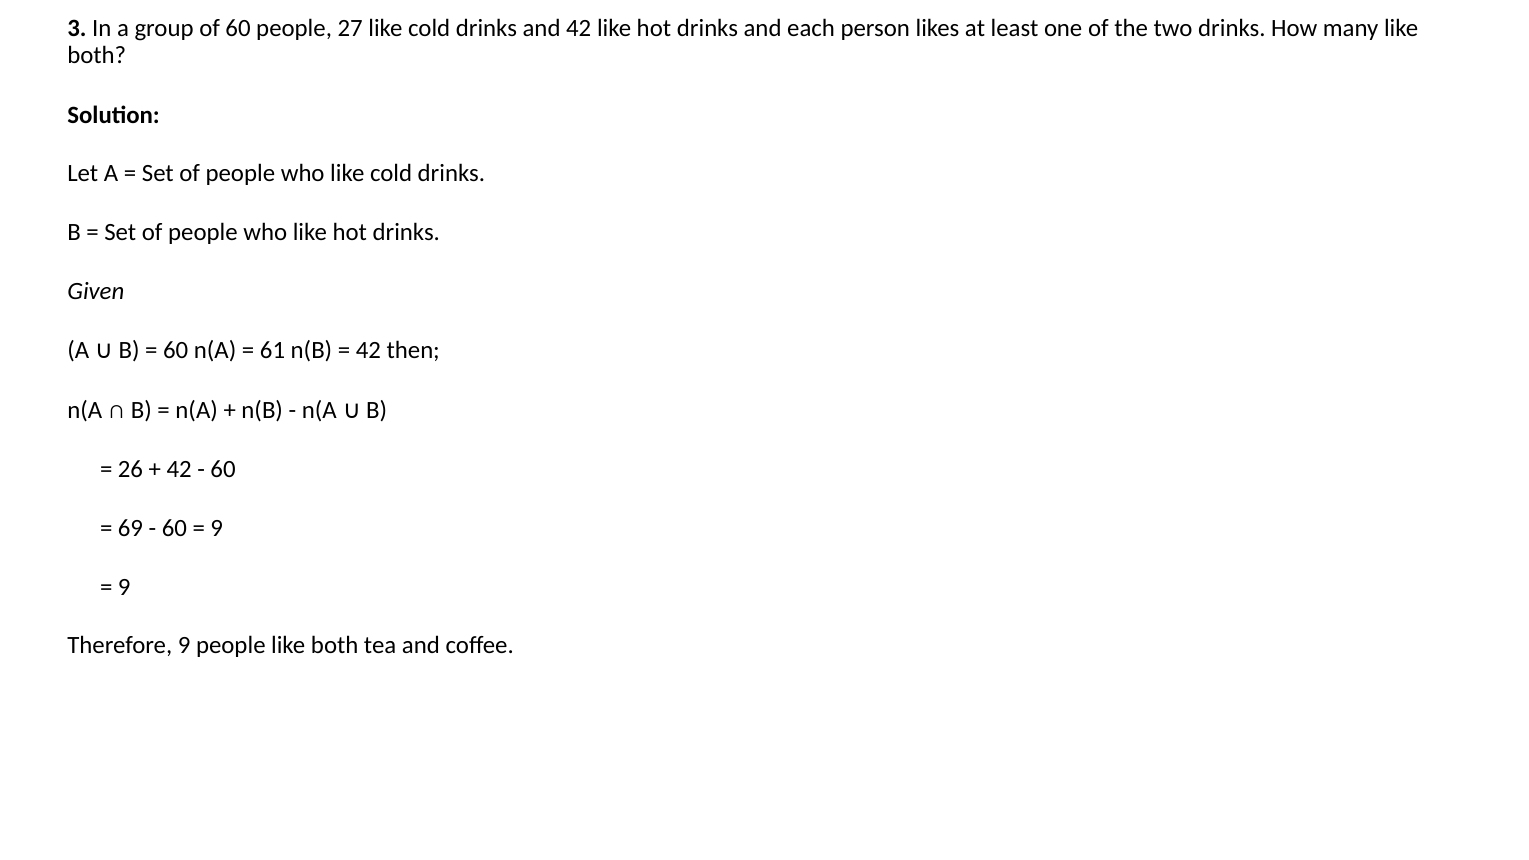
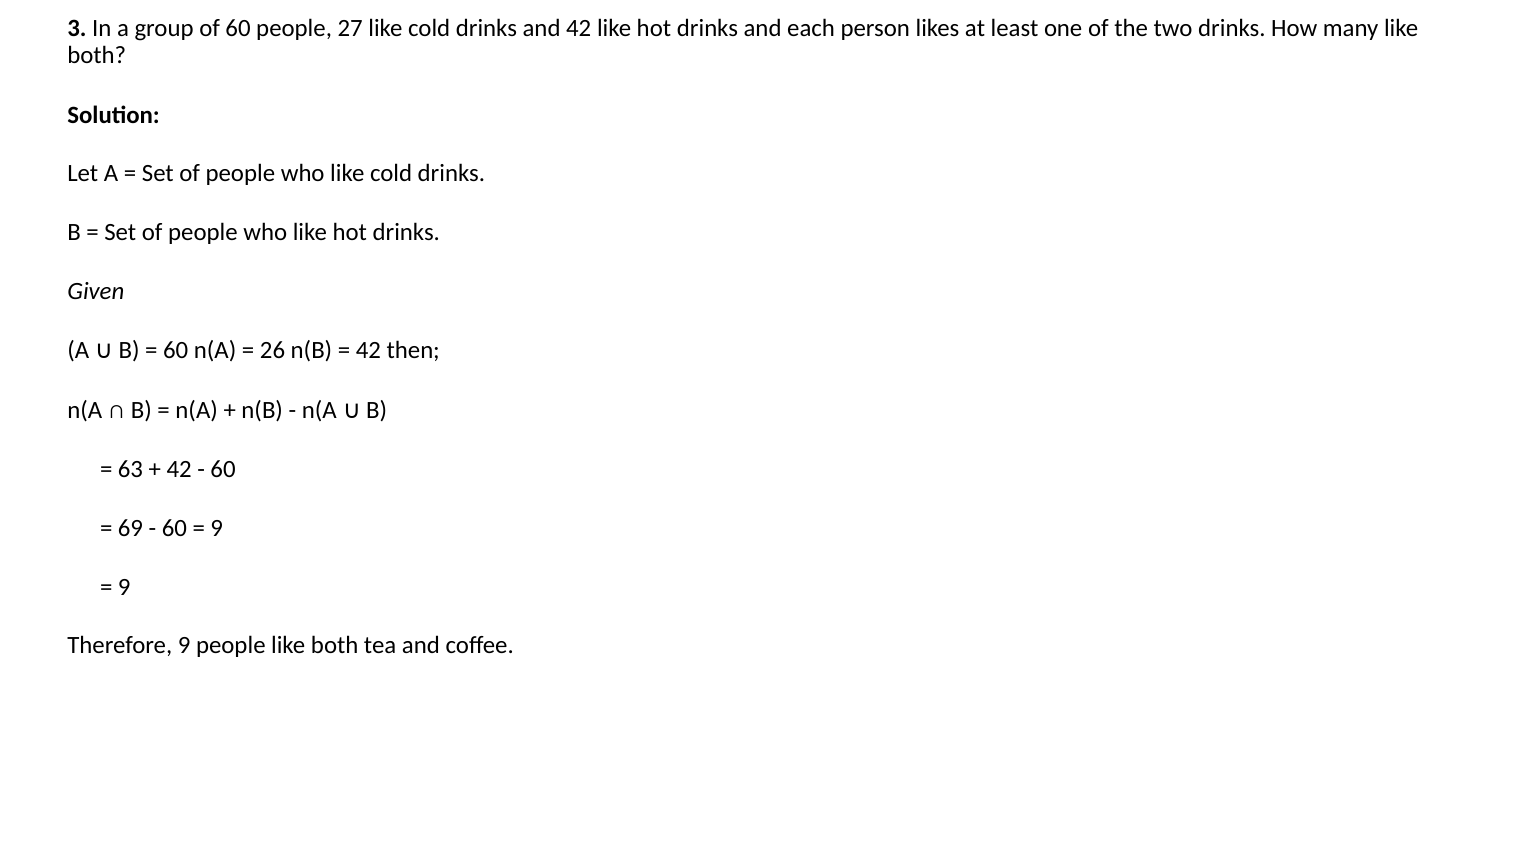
61: 61 -> 26 (273, 351)
26: 26 -> 63 (130, 469)
